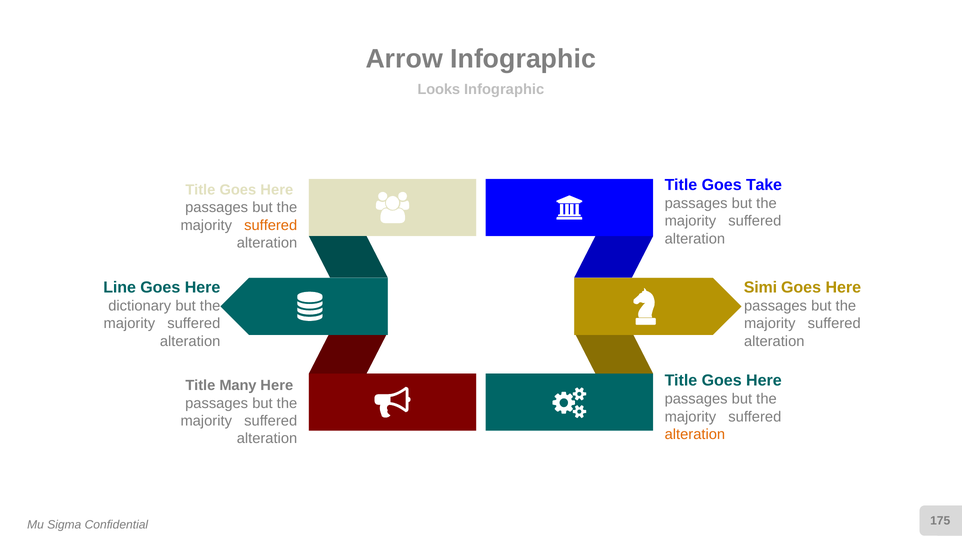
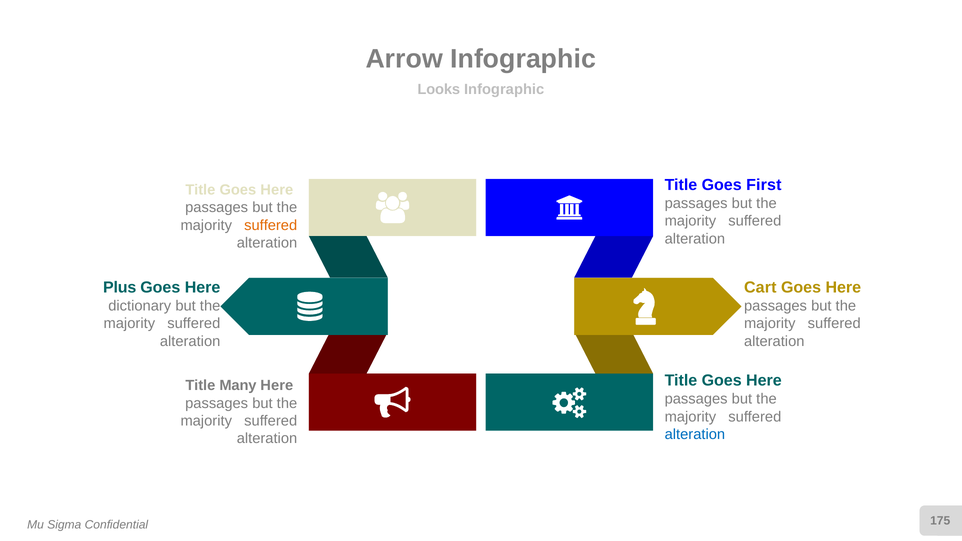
Take: Take -> First (764, 185)
Line: Line -> Plus (120, 288)
Simi: Simi -> Cart (760, 288)
alteration colour: orange -> blue (695, 434)
